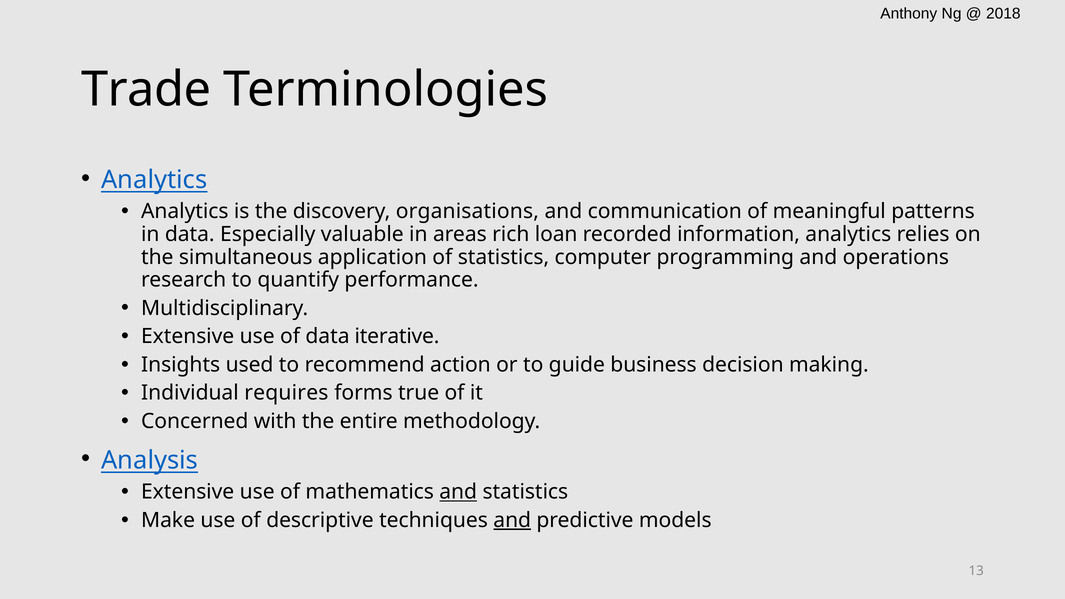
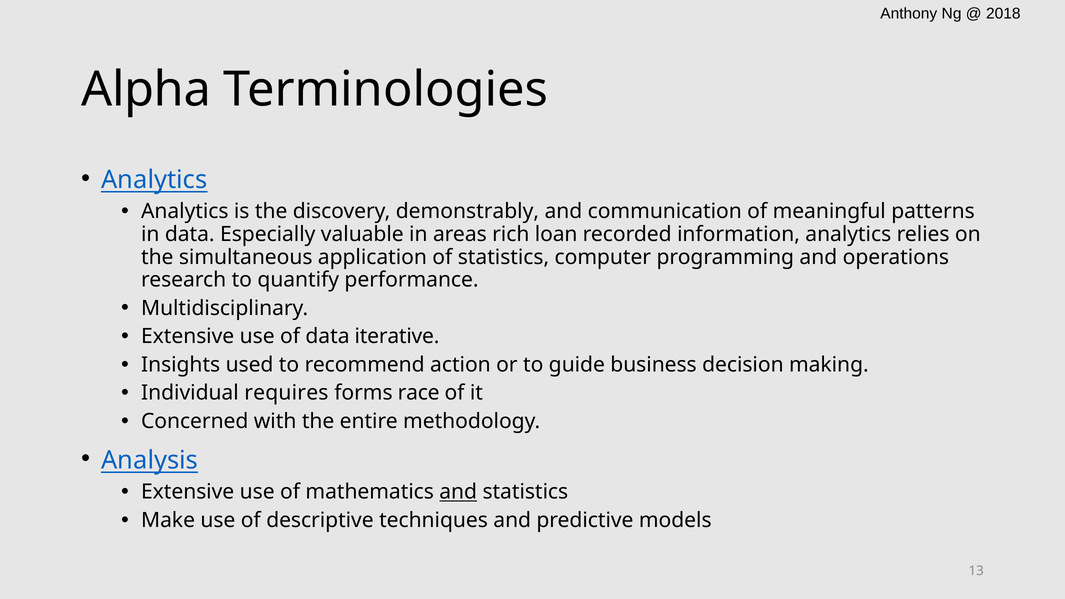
Trade: Trade -> Alpha (146, 89)
organisations: organisations -> demonstrably (467, 212)
true: true -> race (419, 393)
and underline: present -> none (512, 520)
